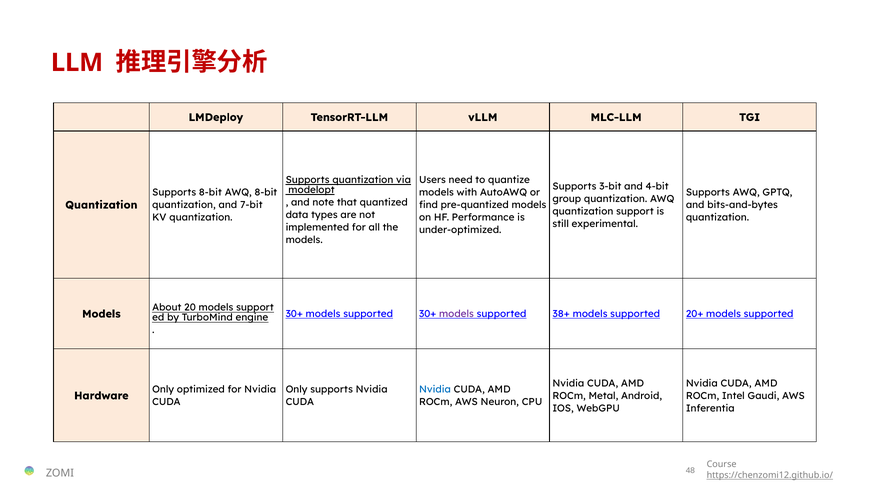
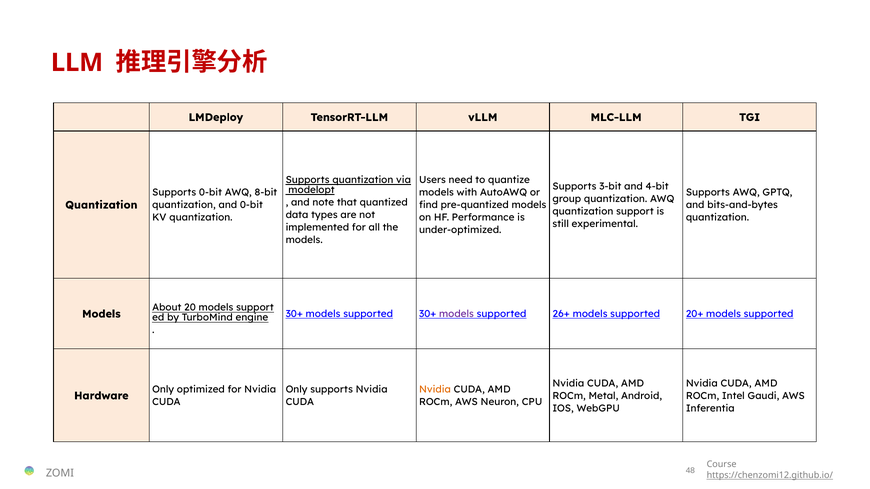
Supports 8-bit: 8-bit -> 0-bit (210, 193)
and 7-bit: 7-bit -> 0-bit (251, 205)
38+: 38+ -> 26+ (561, 314)
Nvidia colour: blue -> orange (435, 390)
